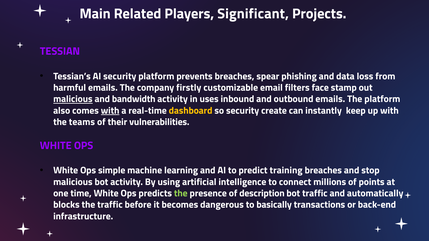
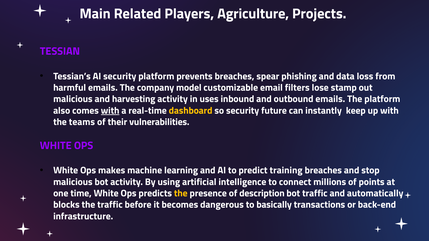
Significant: Significant -> Agriculture (253, 14)
firstly: firstly -> model (189, 88)
face: face -> lose (320, 88)
malicious underline: present -> none (73, 99)
bandwidth: bandwidth -> harvesting (134, 99)
create: create -> future (274, 111)
simple: simple -> makes (112, 171)
the colour: light green -> yellow (181, 194)
